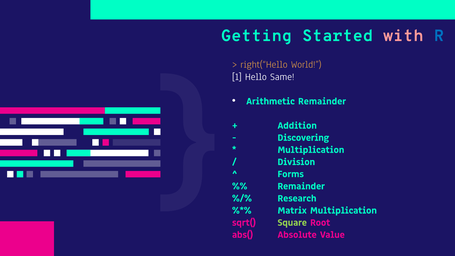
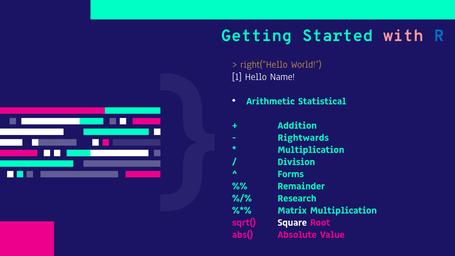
Same: Same -> Name (282, 77)
Arithmetic Remainder: Remainder -> Statistical (322, 101)
Discovering: Discovering -> Rightwards (303, 137)
Square colour: light green -> white (292, 222)
